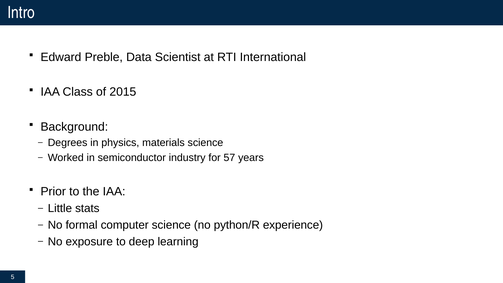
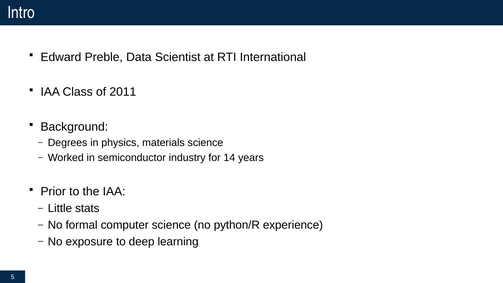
2015: 2015 -> 2011 (123, 92)
57: 57 -> 14 (229, 158)
